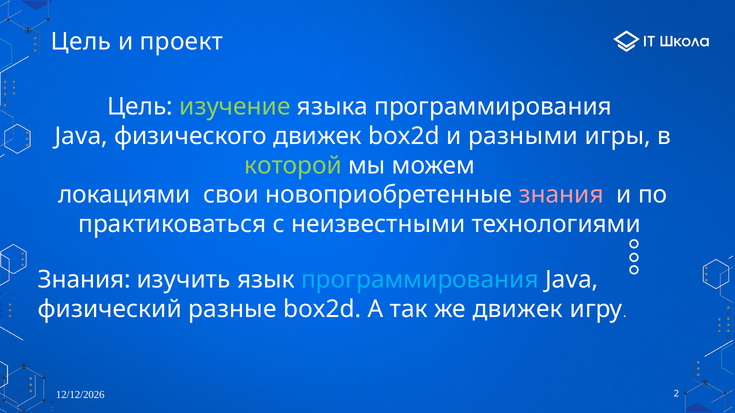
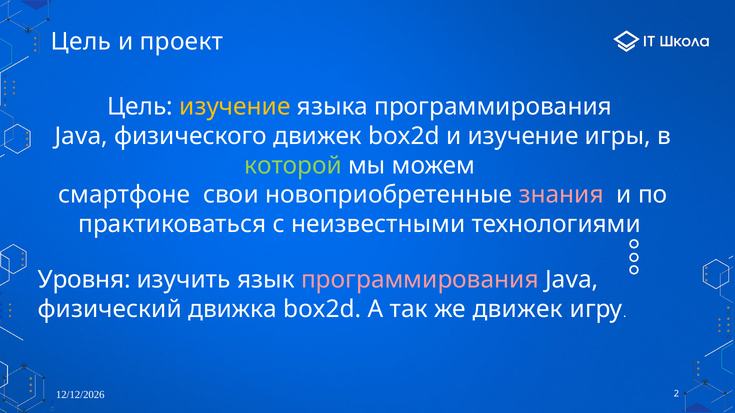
изучение colour: light green -> yellow (235, 107)
и разными: разными -> изучение (523, 136)
локациями: локациями -> смартфоне (124, 195)
Знания: Знания -> Уровня (84, 280)
программирования colour: light blue -> pink (420, 280)
разные: разные -> движка (233, 309)
